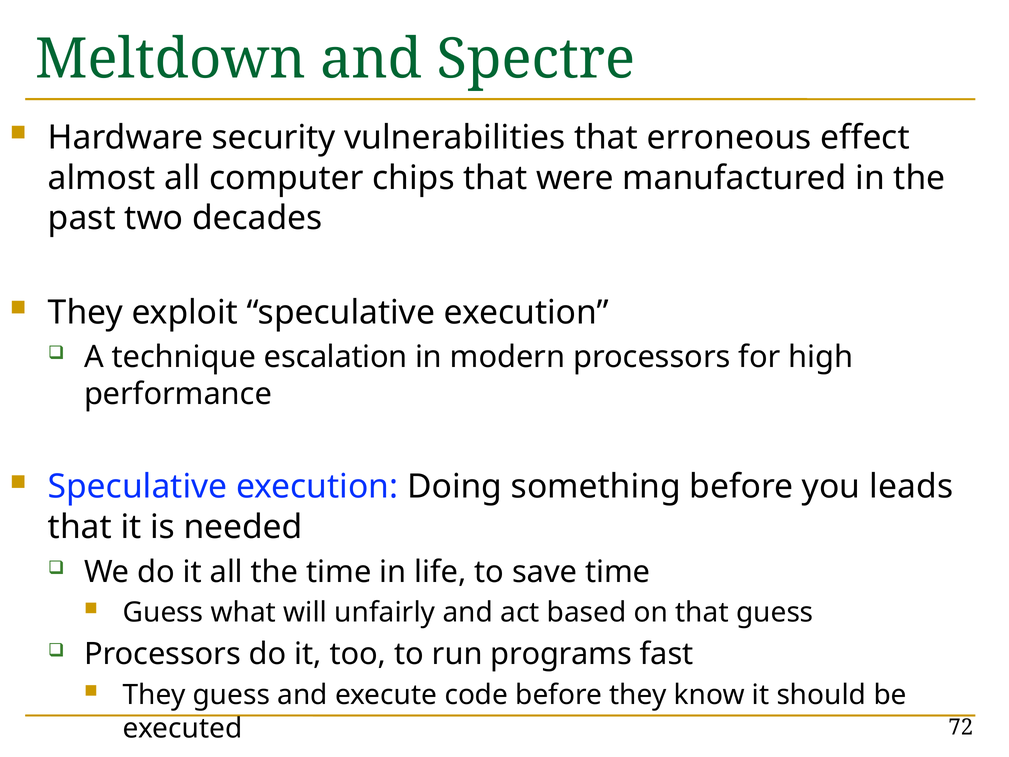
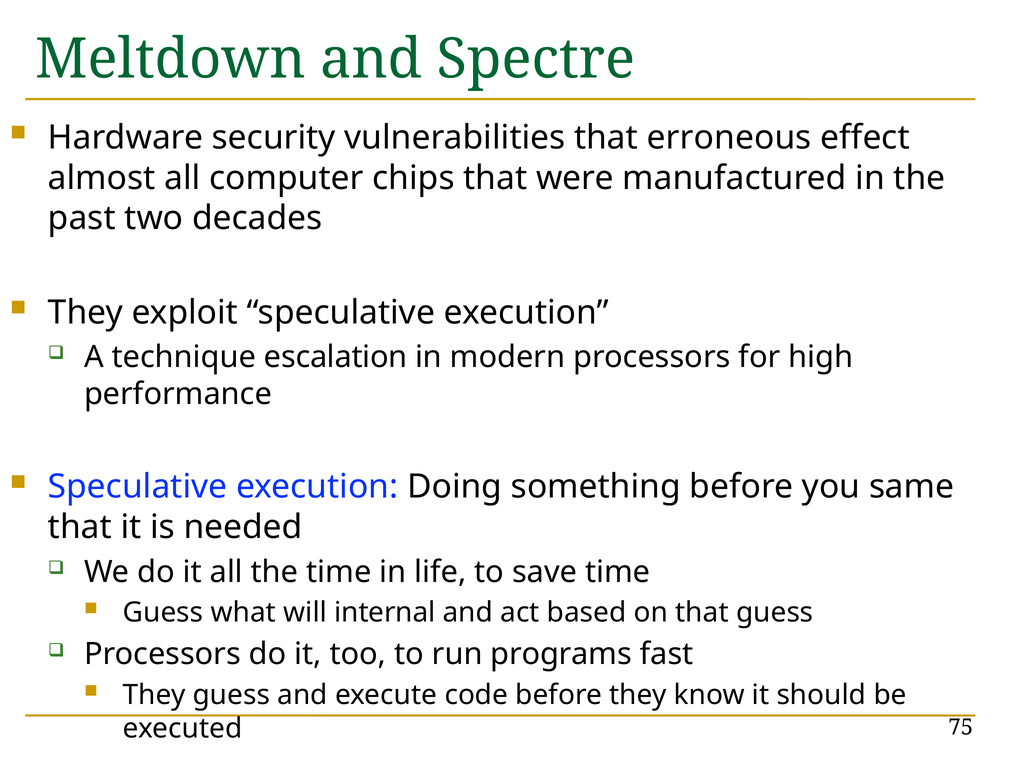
leads: leads -> same (912, 487)
unfairly: unfairly -> internal (385, 612)
72: 72 -> 75 (961, 727)
